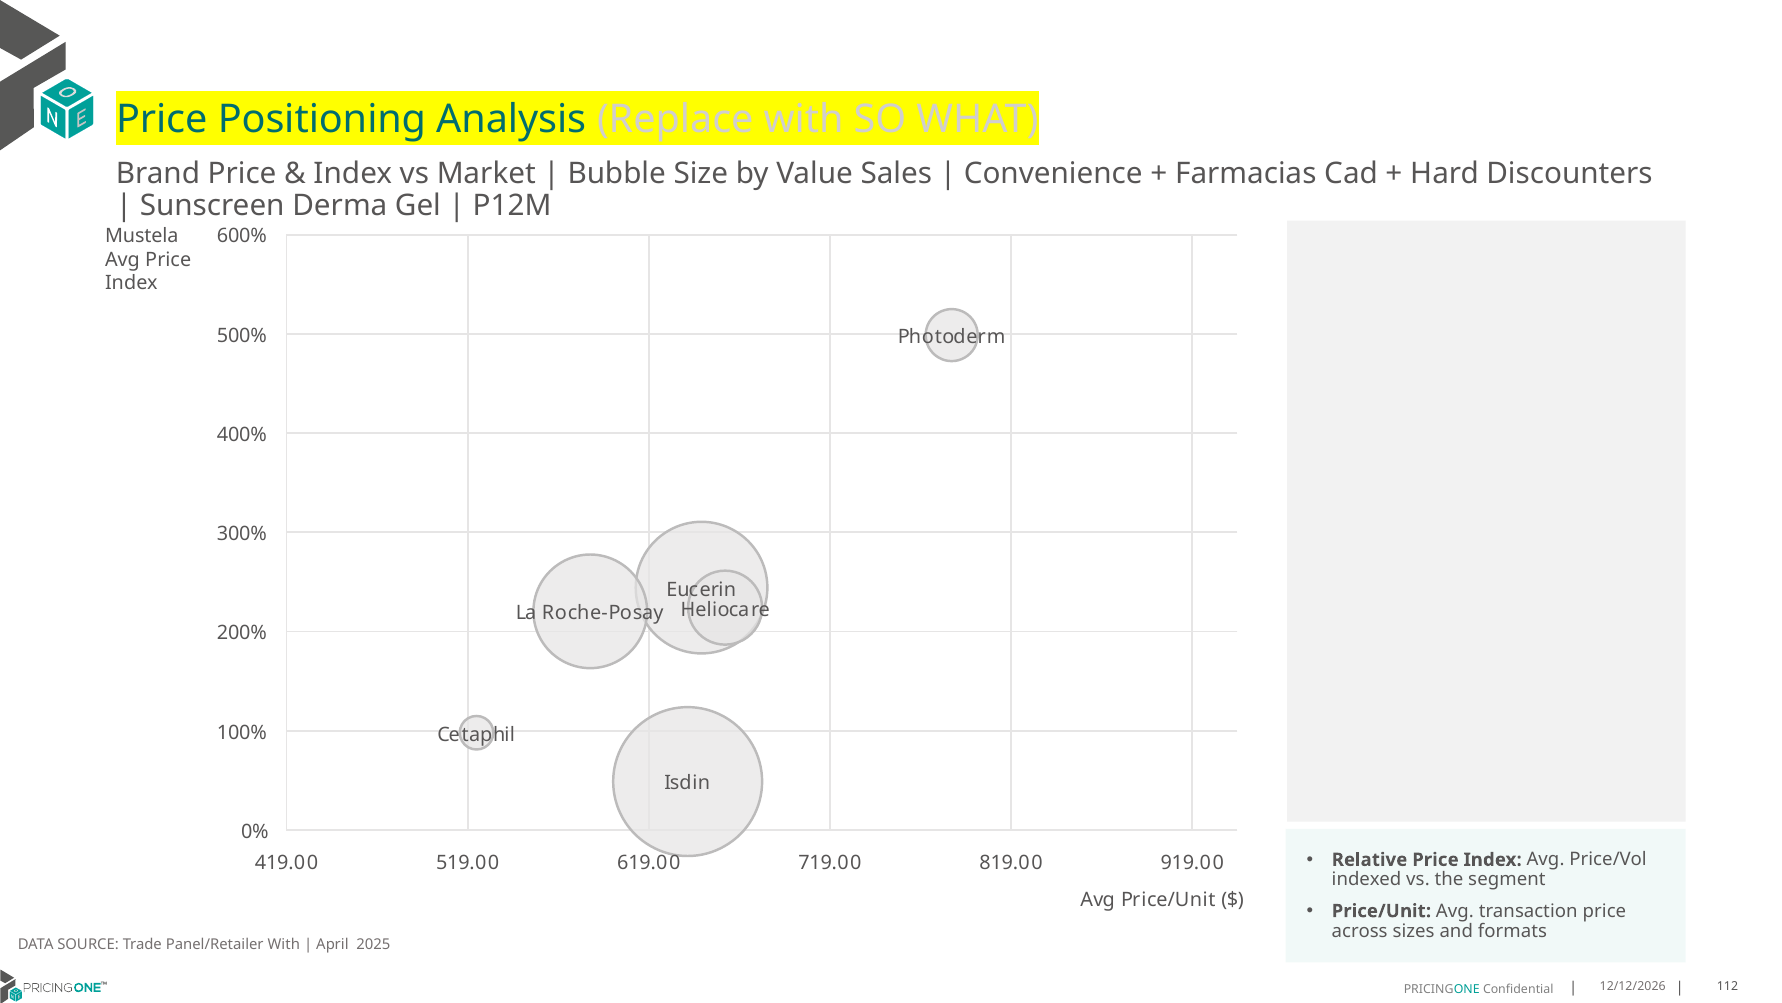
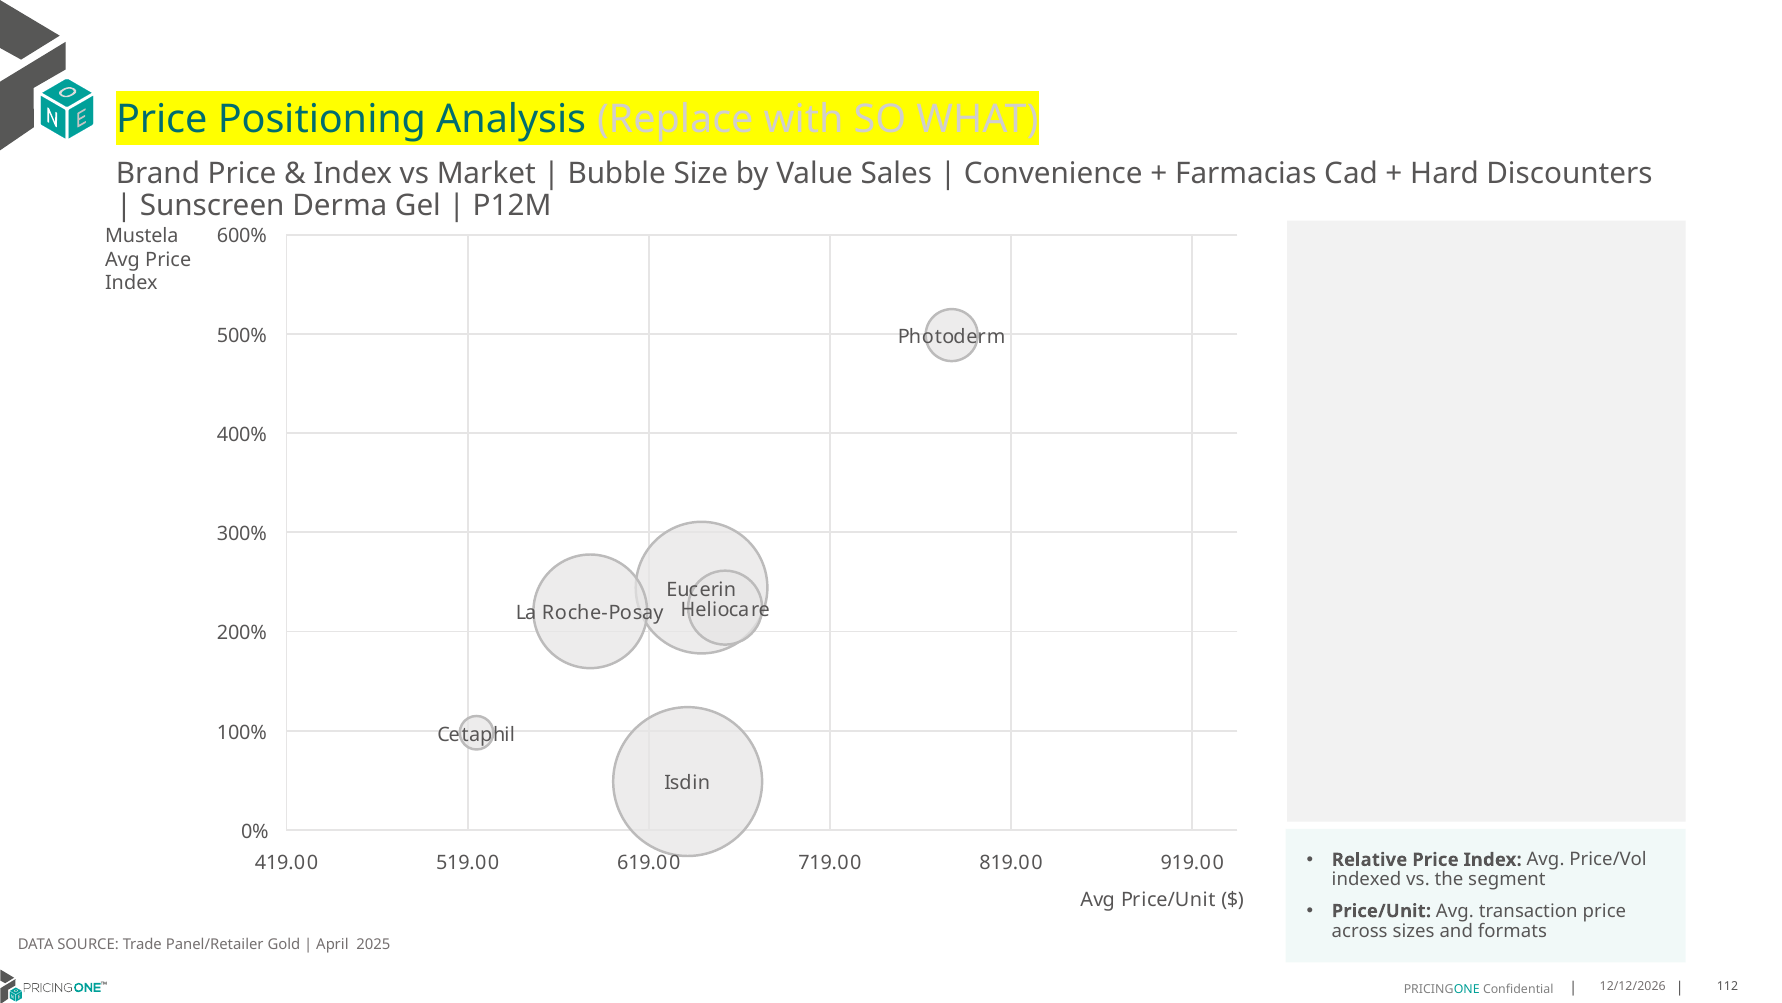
Panel/Retailer With: With -> Gold (284, 944)
